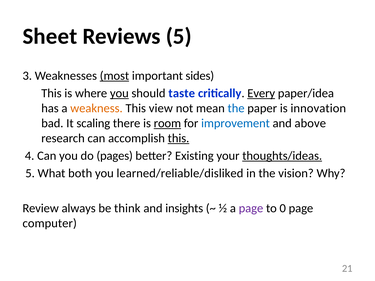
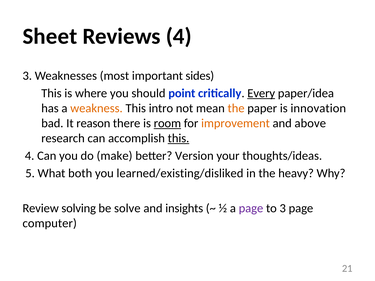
Reviews 5: 5 -> 4 (179, 36)
most underline: present -> none (114, 76)
you underline: present -> none (119, 93)
taste: taste -> point (182, 93)
view: view -> intro (161, 108)
the colour: blue -> orange (236, 108)
scaling: scaling -> reason (93, 123)
improvement colour: blue -> orange (236, 123)
pages: pages -> make (115, 156)
Existing: Existing -> Version (194, 156)
thoughts/ideas underline: present -> none (282, 156)
learned/reliable/disliked: learned/reliable/disliked -> learned/existing/disliked (180, 173)
vision: vision -> heavy (296, 173)
always: always -> solving (79, 208)
think: think -> solve (127, 208)
to 0: 0 -> 3 (283, 208)
